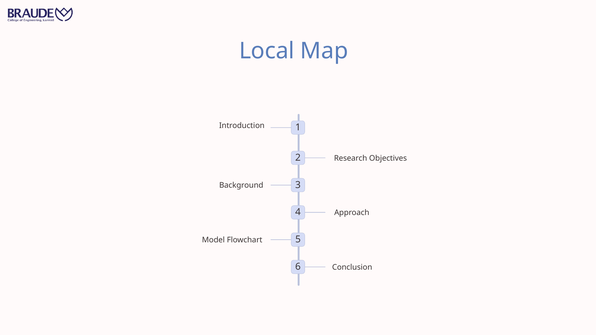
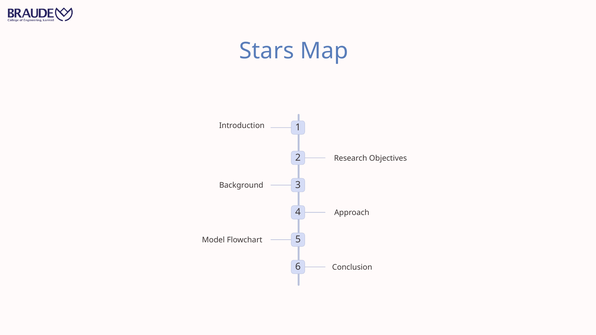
Local: Local -> Stars (267, 51)
